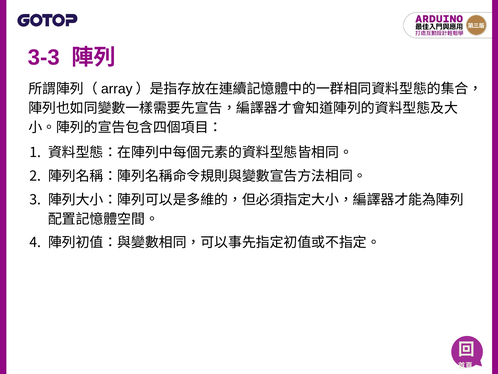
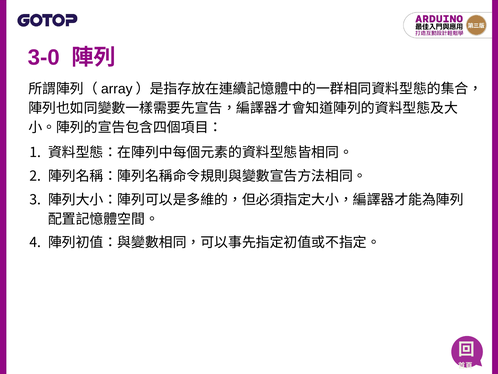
3-3: 3-3 -> 3-0 (44, 57)
